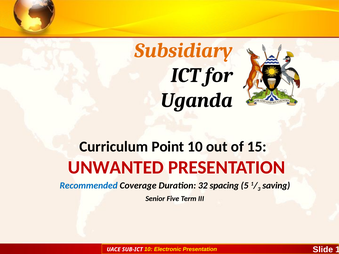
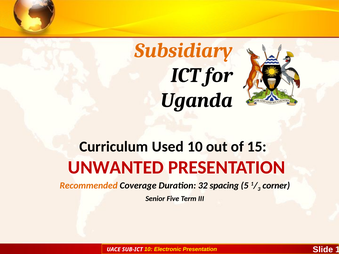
Point: Point -> Used (168, 147)
Recommended colour: blue -> orange (89, 186)
saving: saving -> corner (276, 186)
